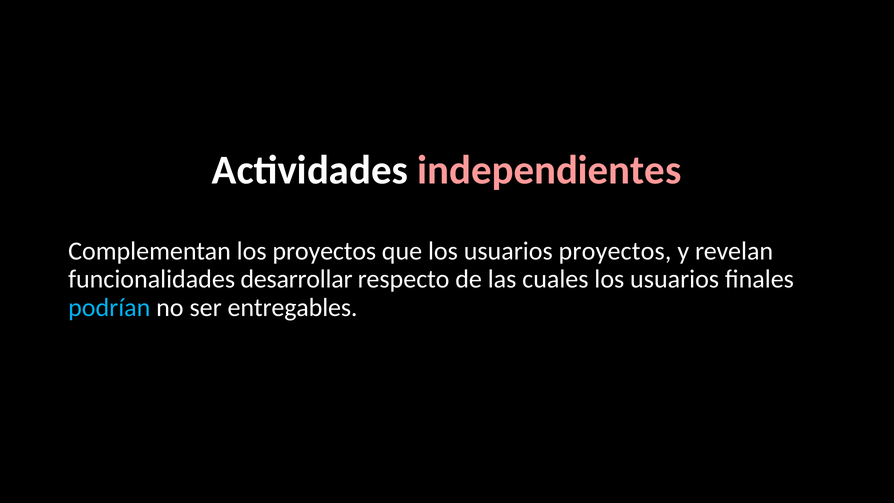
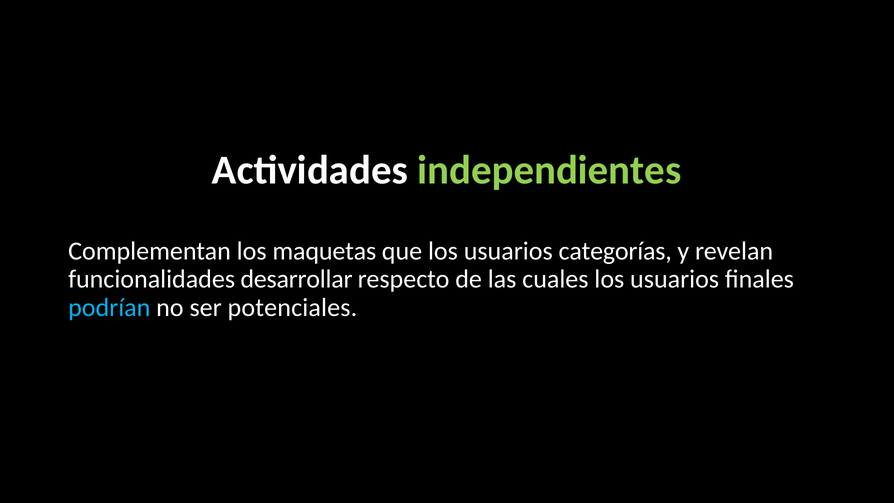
independientes colour: pink -> light green (549, 170)
los proyectos: proyectos -> maquetas (324, 251)
usuarios proyectos: proyectos -> categorías (615, 251)
entregables: entregables -> potenciales (292, 307)
